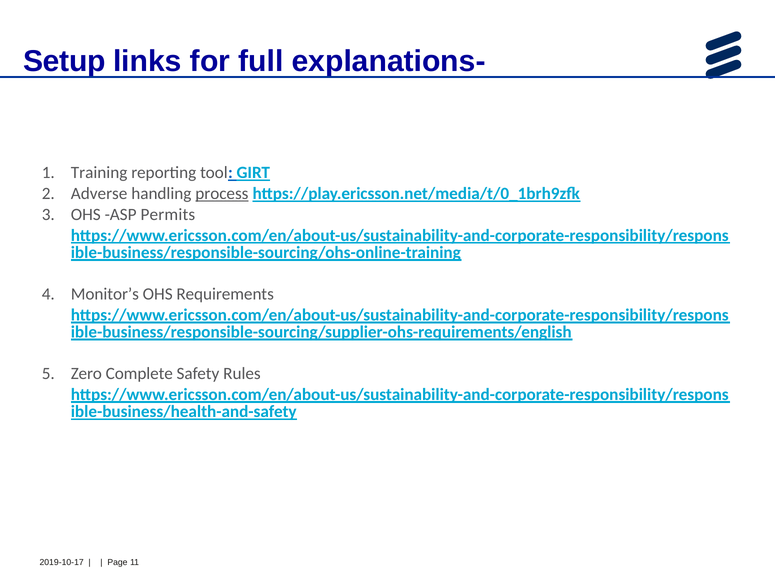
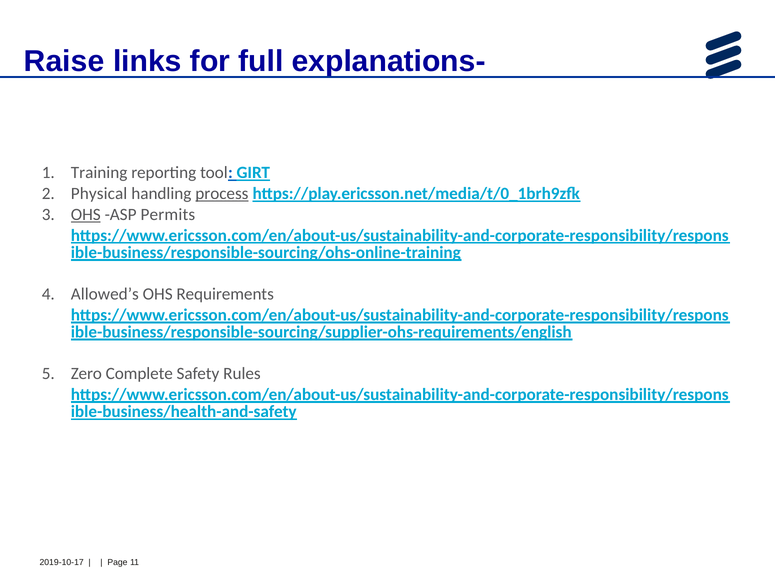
Setup: Setup -> Raise (64, 61)
Adverse: Adverse -> Physical (99, 194)
OHS underline: none -> present (86, 215)
Monitor’s: Monitor’s -> Allowed’s (105, 294)
